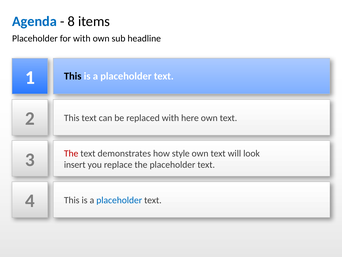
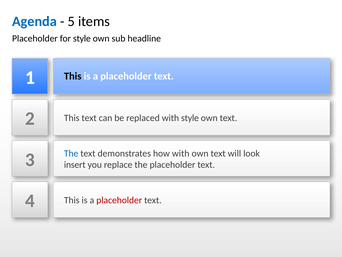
8: 8 -> 5 (71, 21)
for with: with -> style (82, 38)
with here: here -> style (190, 118)
The colour: red -> blue (71, 153)
how style: style -> with (181, 153)
placeholder colour: blue -> red (119, 200)
